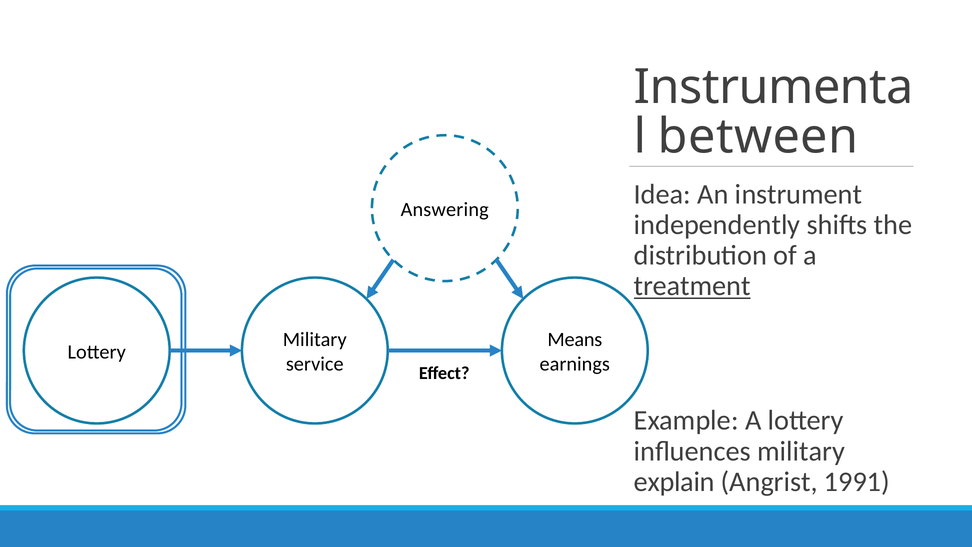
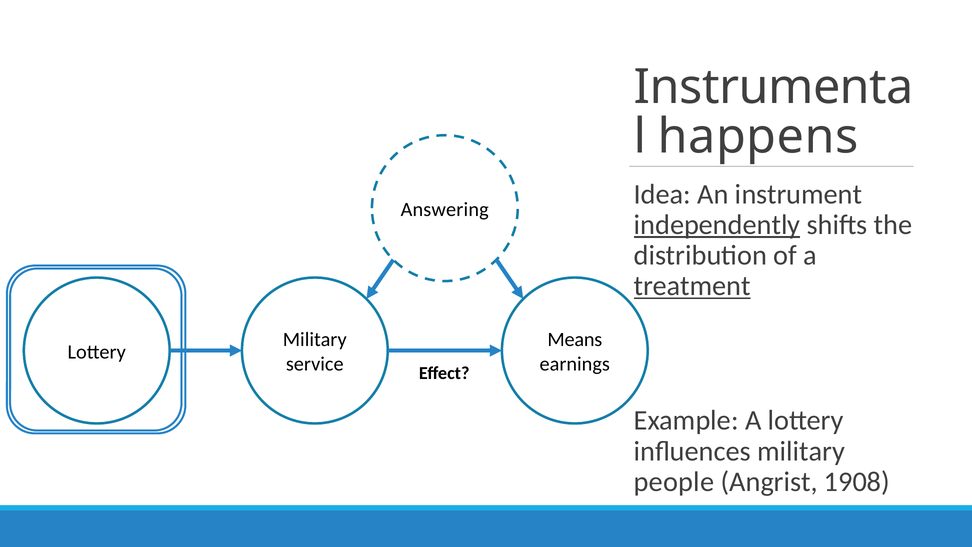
between: between -> happens (758, 137)
independently underline: none -> present (717, 225)
explain: explain -> people (674, 482)
1991: 1991 -> 1908 (857, 482)
